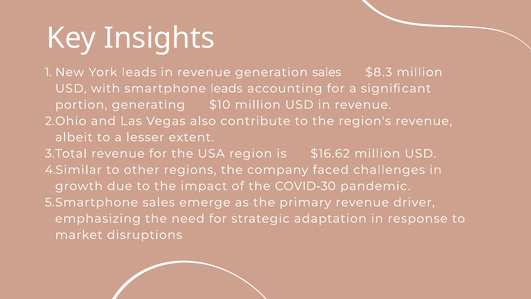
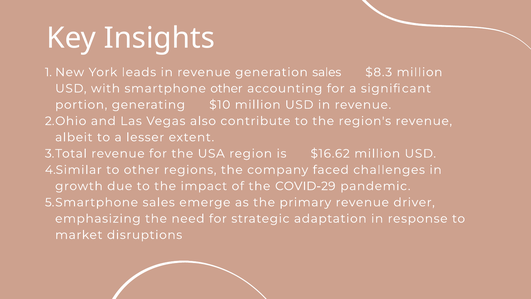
smartphone leads: leads -> other (227, 88)
COVID-30: COVID-30 -> COVID-29 (305, 186)
